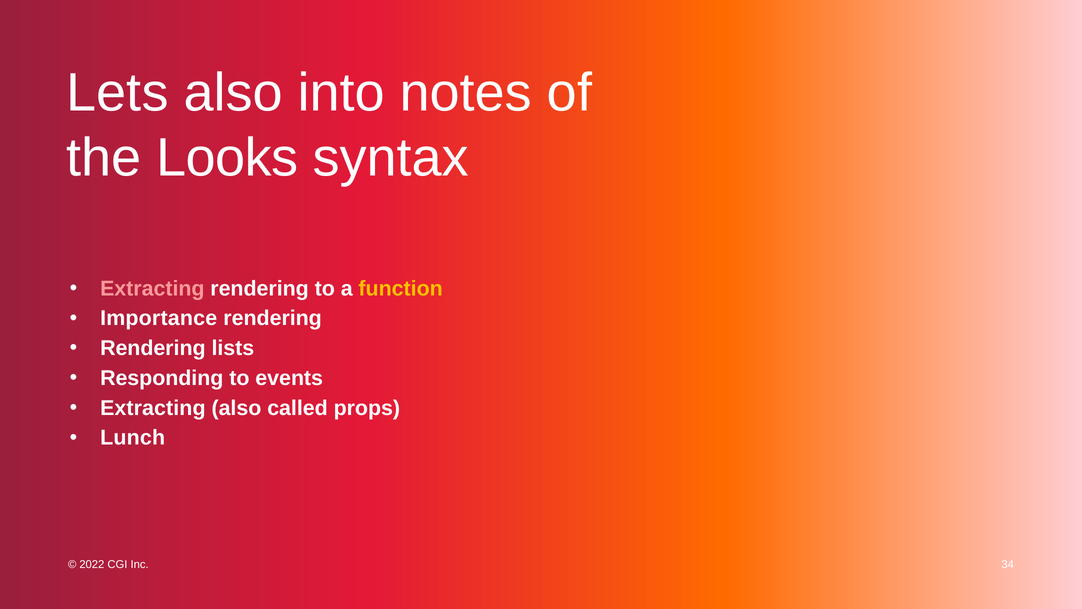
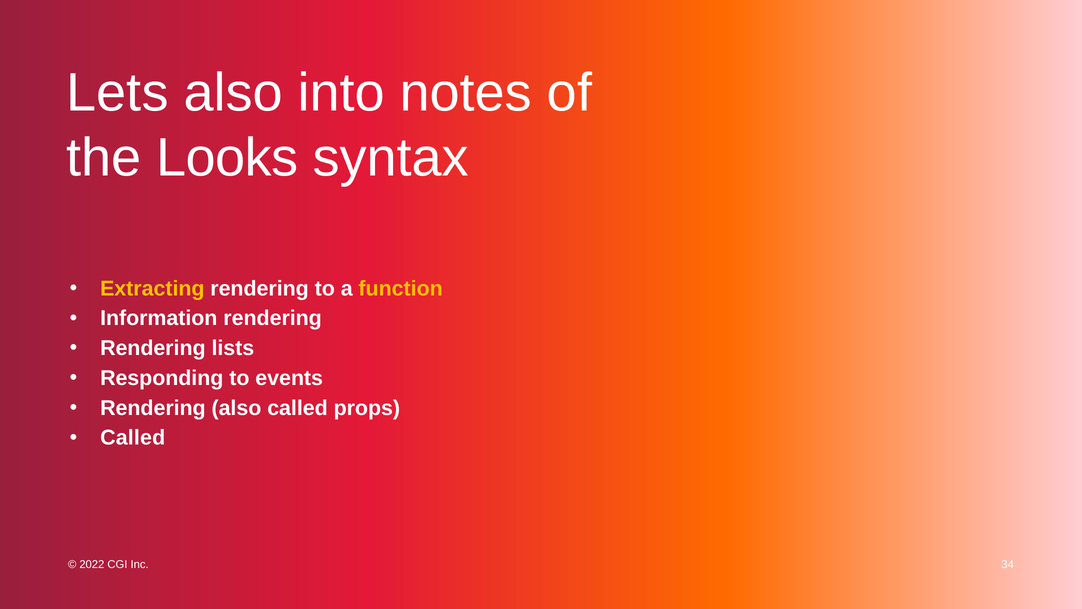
Extracting colour: pink -> yellow (152, 288)
Importance: Importance -> Information (159, 318)
Extracting: Extracting -> Rendering (153, 408)
Lunch: Lunch -> Called (133, 438)
